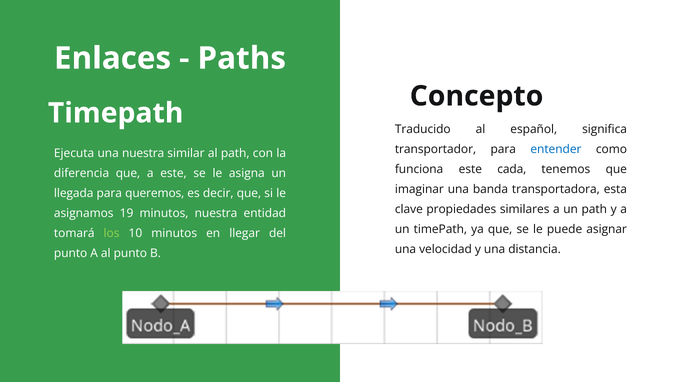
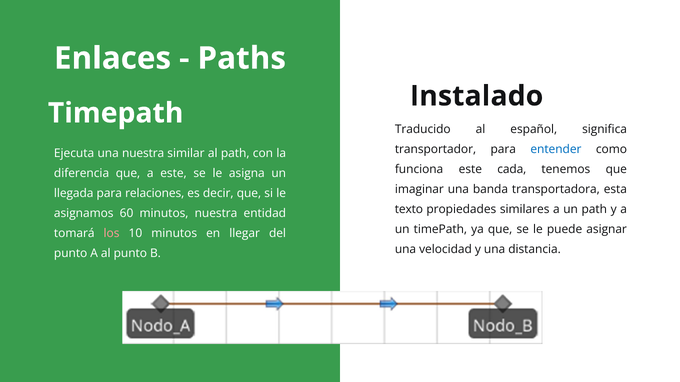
Concepto: Concepto -> Instalado (477, 96)
queremos: queremos -> relaciones (155, 194)
clave: clave -> texto (409, 210)
19: 19 -> 60 (127, 214)
los colour: light green -> pink (112, 234)
